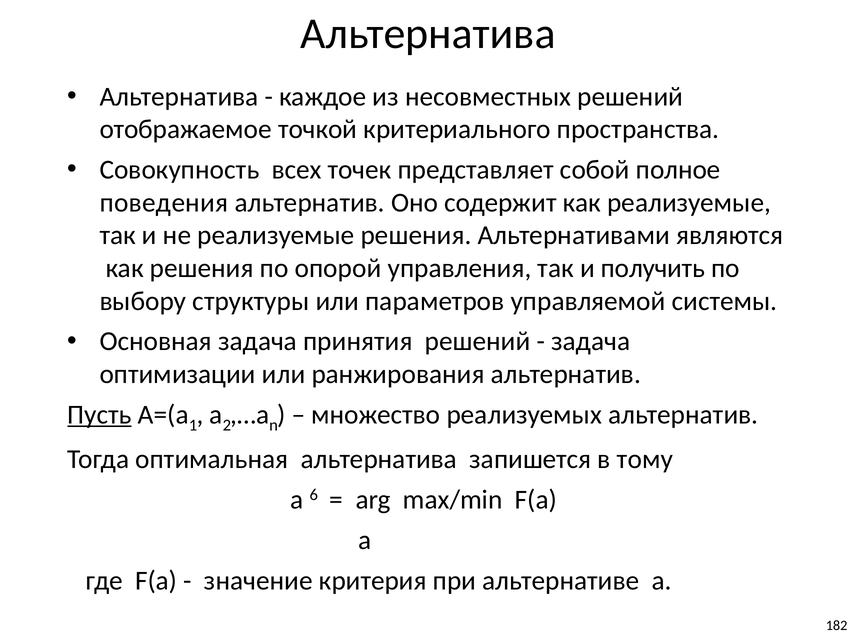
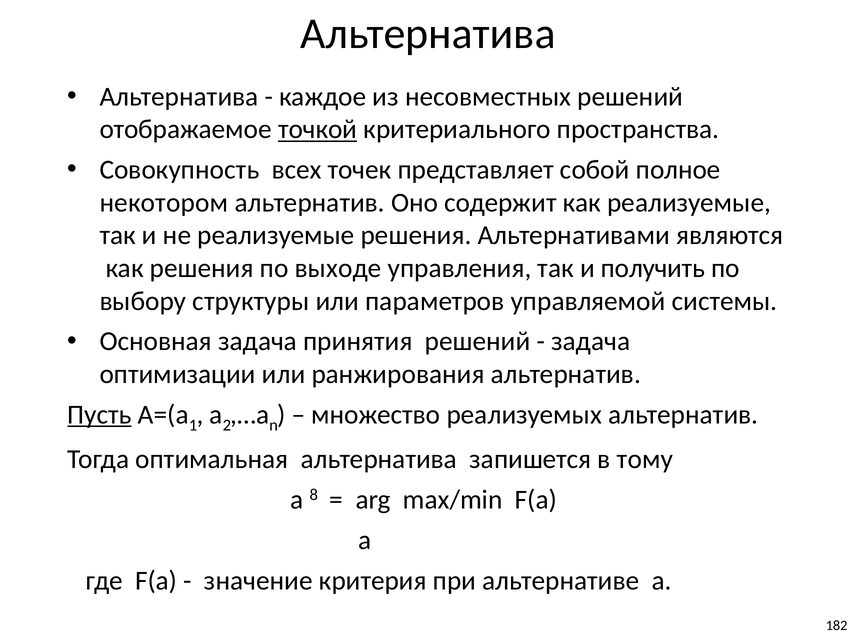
точкой underline: none -> present (318, 129)
поведения: поведения -> некотором (164, 203)
опорой: опорой -> выходе (338, 268)
6: 6 -> 8 (314, 495)
